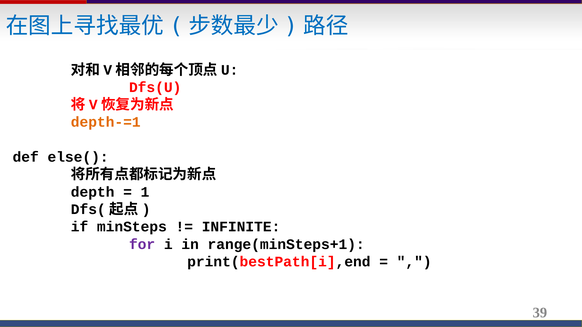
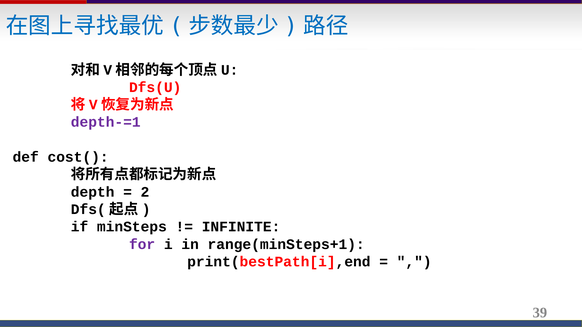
depth-=1 colour: orange -> purple (106, 122)
else(: else( -> cost( (78, 157)
1: 1 -> 2 (145, 192)
